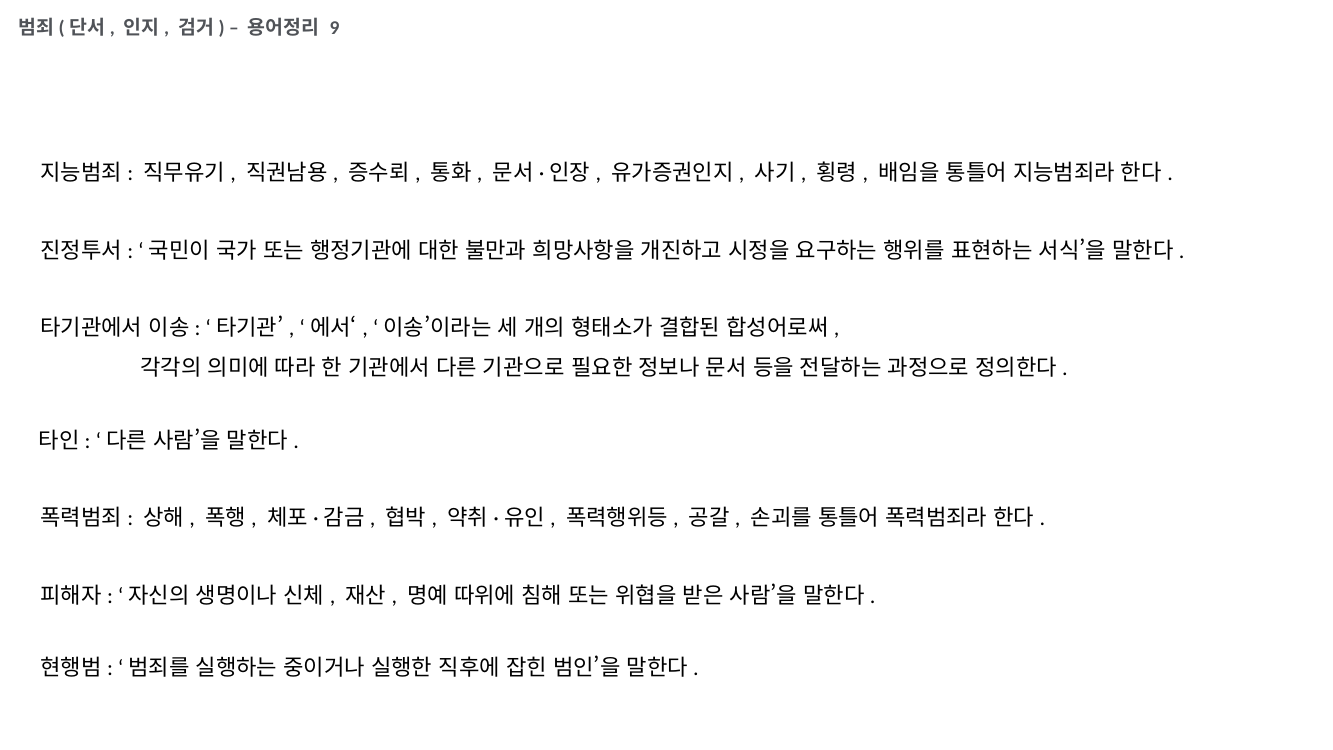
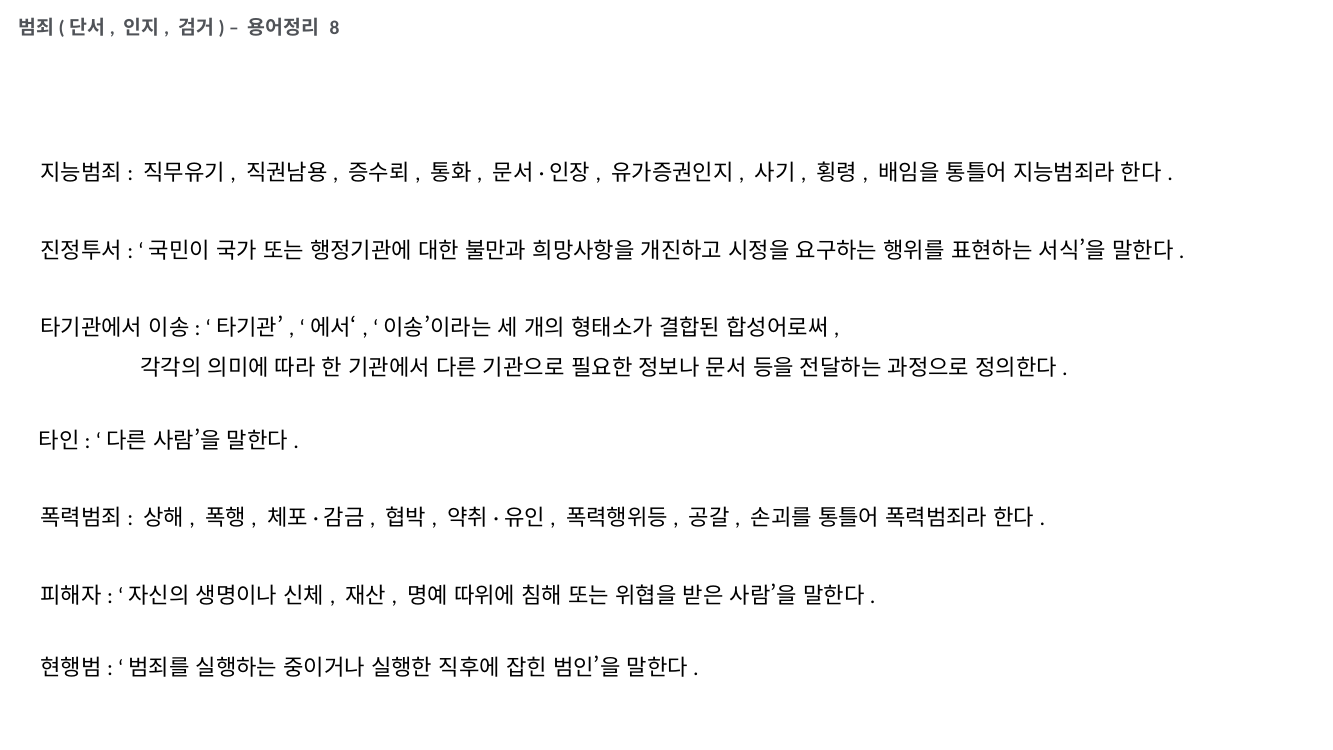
9: 9 -> 8 (335, 28)
